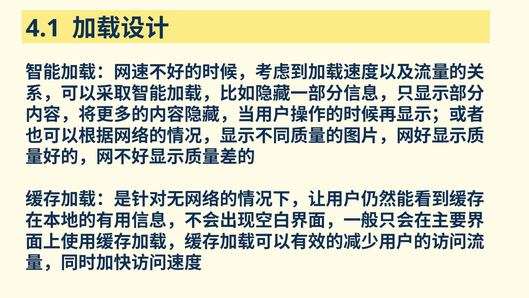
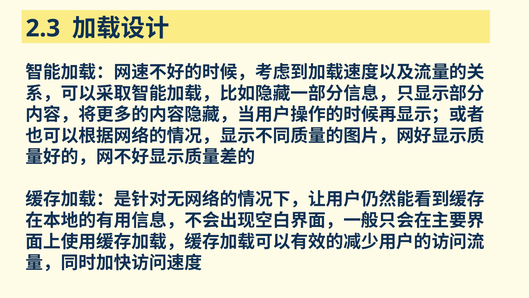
4.1: 4.1 -> 2.3 (43, 28)
